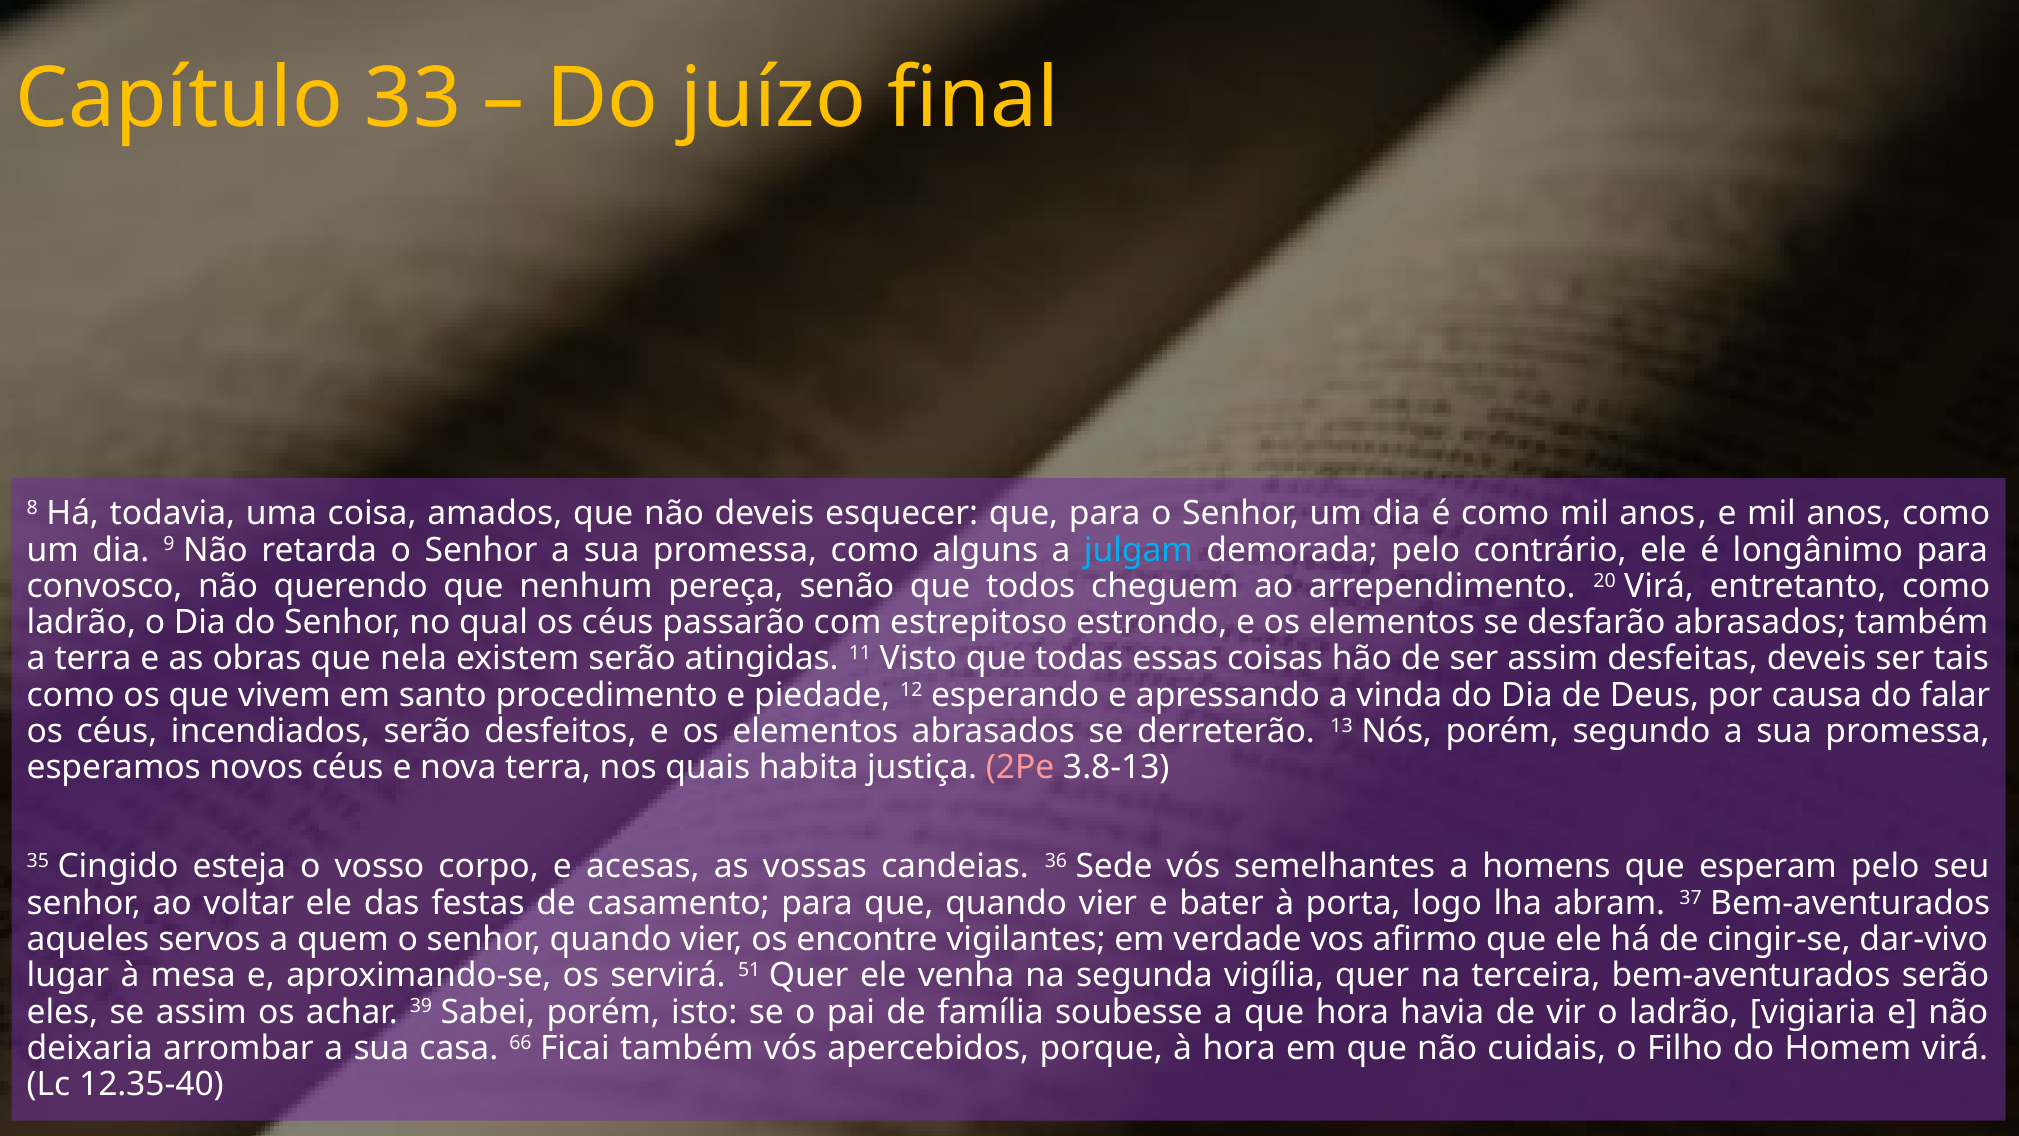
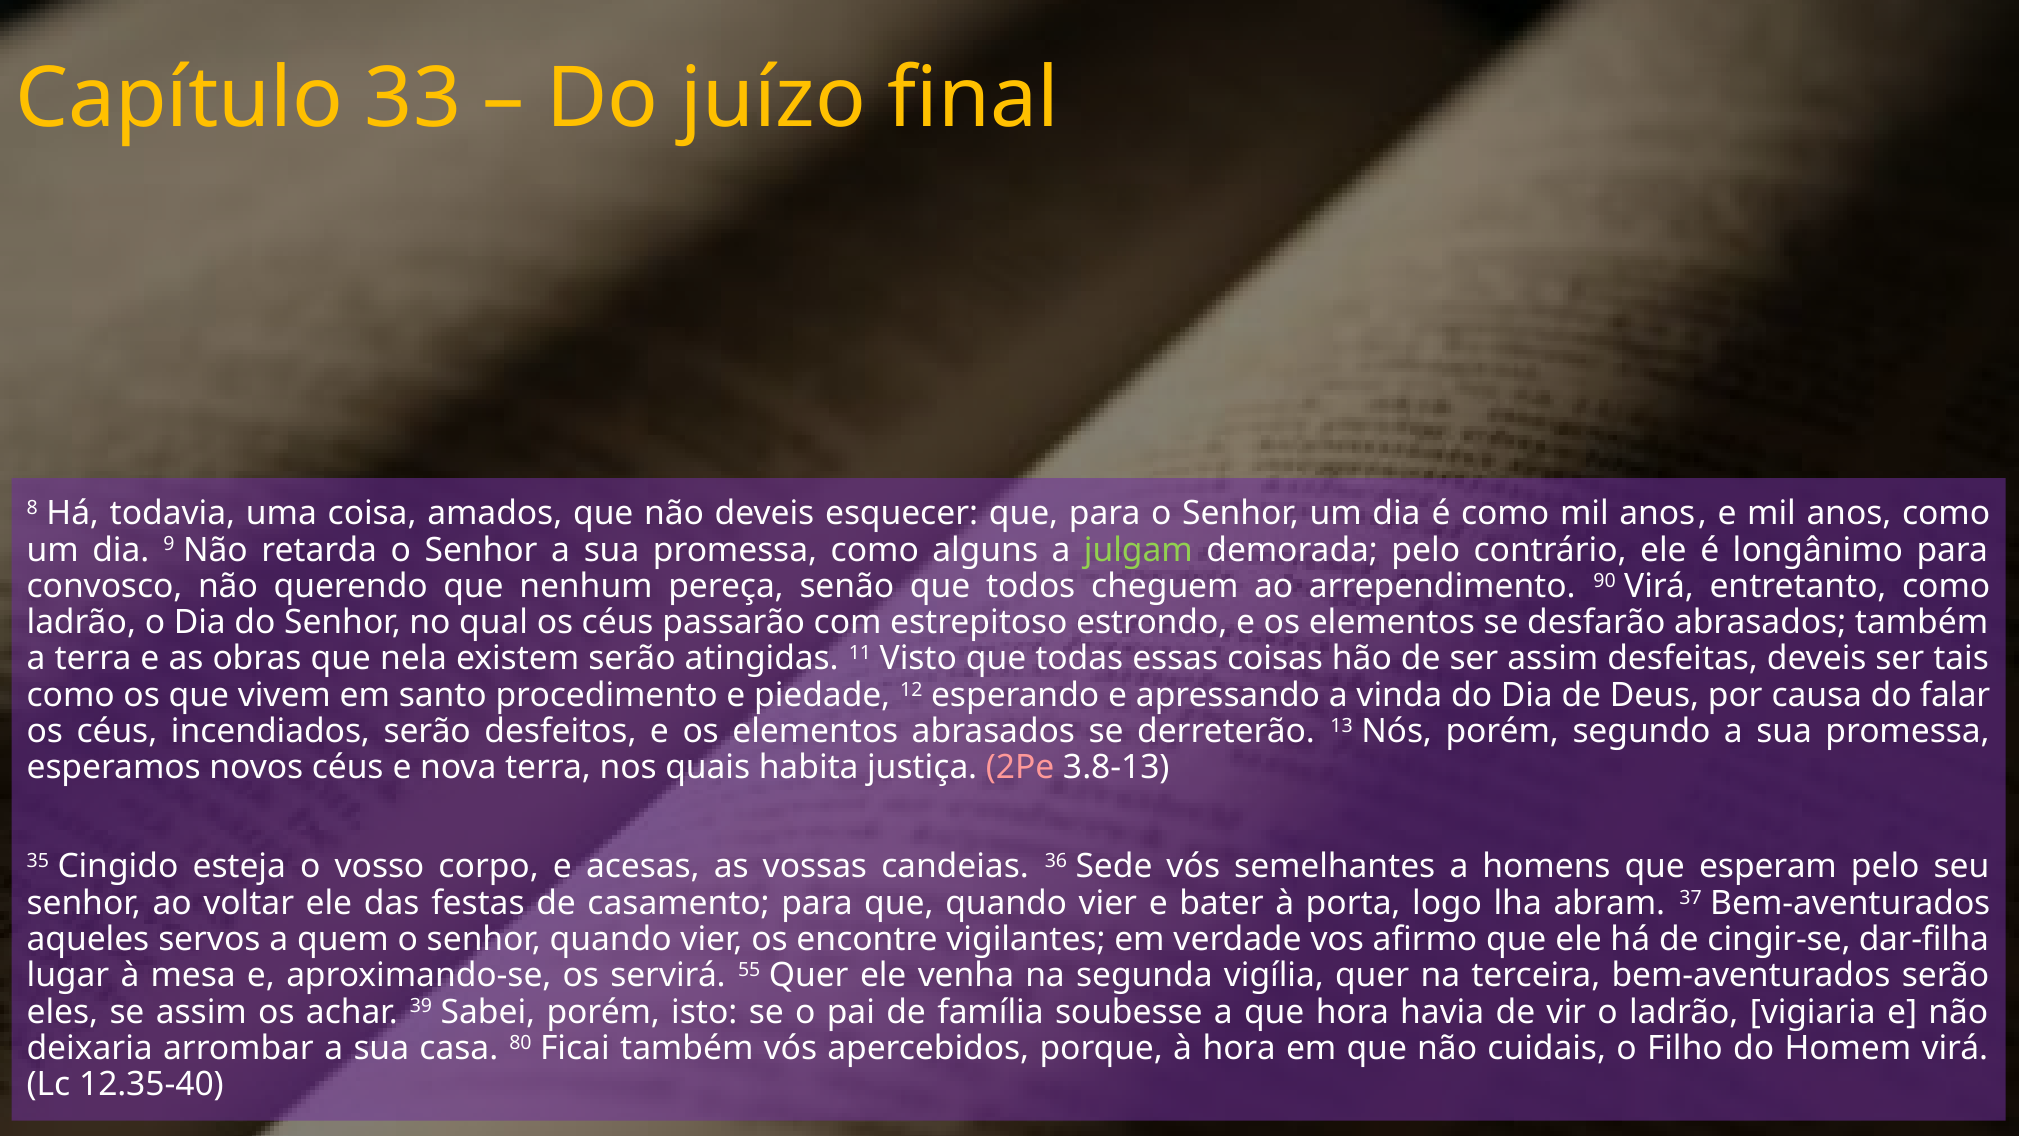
julgam colour: light blue -> light green (1138, 550)
20: 20 -> 90 (1605, 581)
dar-vivo: dar-vivo -> dar-filha (1924, 939)
51: 51 -> 55 (749, 970)
66: 66 -> 80 (520, 1043)
